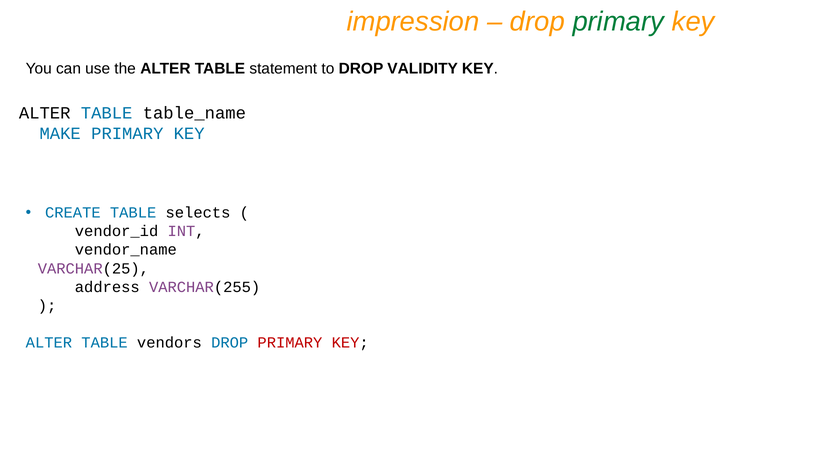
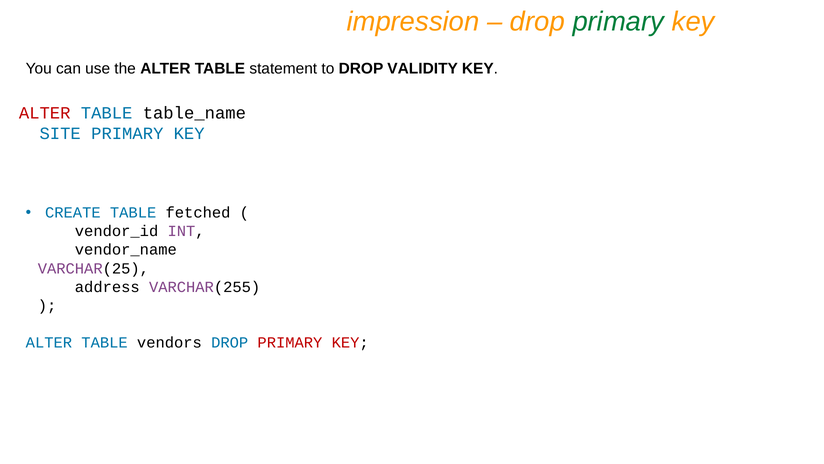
ALTER colour: black -> red (45, 113)
MAKE: MAKE -> SITE (60, 134)
selects: selects -> fetched (198, 213)
